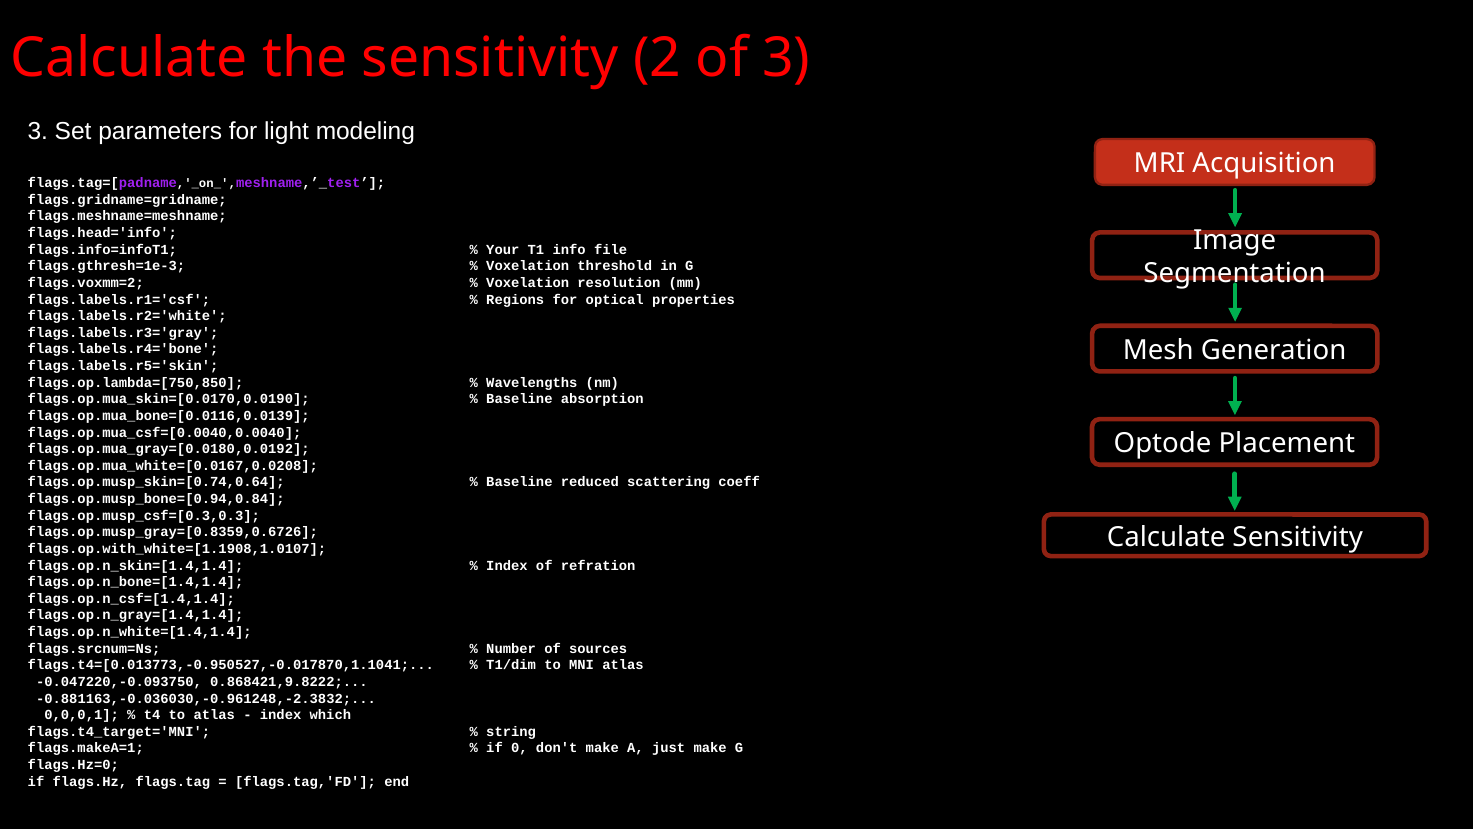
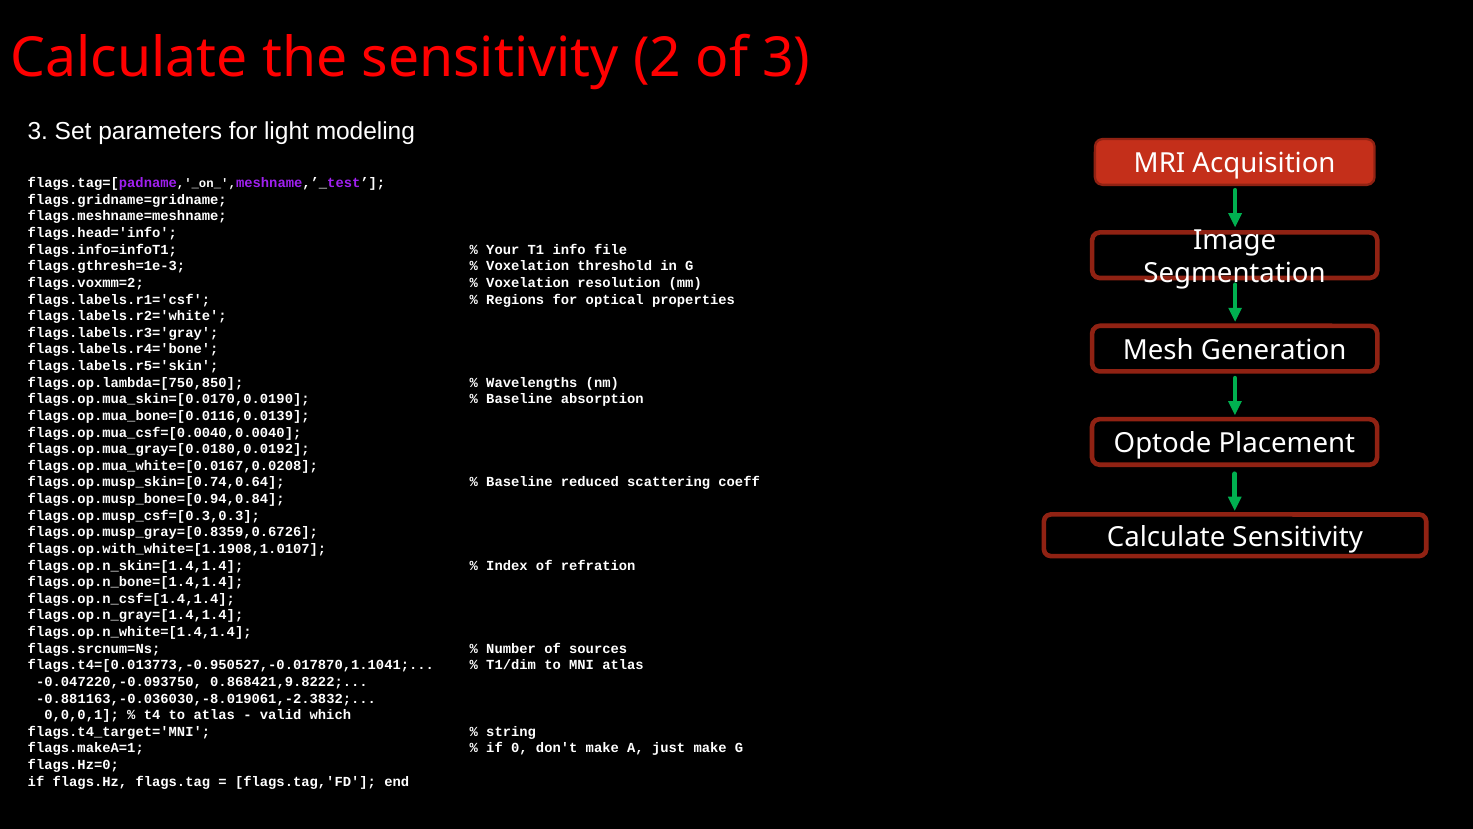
-0.881163,-0.036030,-0.961248,-2.3832: -0.881163,-0.036030,-0.961248,-2.3832 -> -0.881163,-0.036030,-8.019061,-2.3832 (206, 698)
index: index -> valid (281, 715)
